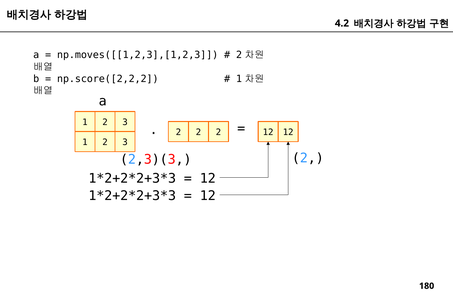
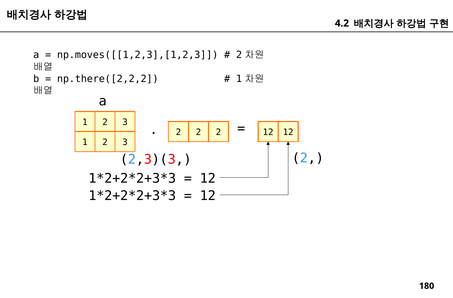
np.score([2,2,2: np.score([2,2,2 -> np.there([2,2,2 (108, 79)
